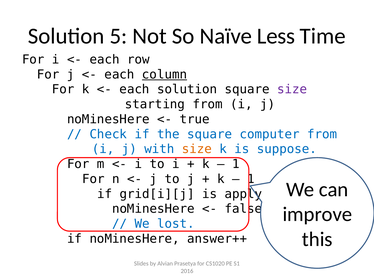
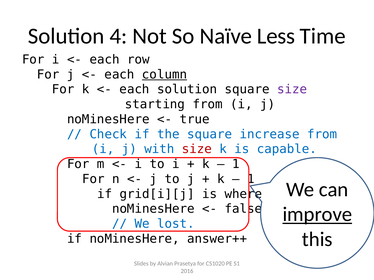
5: 5 -> 4 (118, 36)
computer: computer -> increase (270, 134)
size colour: orange -> red (197, 149)
suppose: suppose -> capable (287, 149)
apply: apply -> where (243, 194)
improve underline: none -> present (317, 215)
